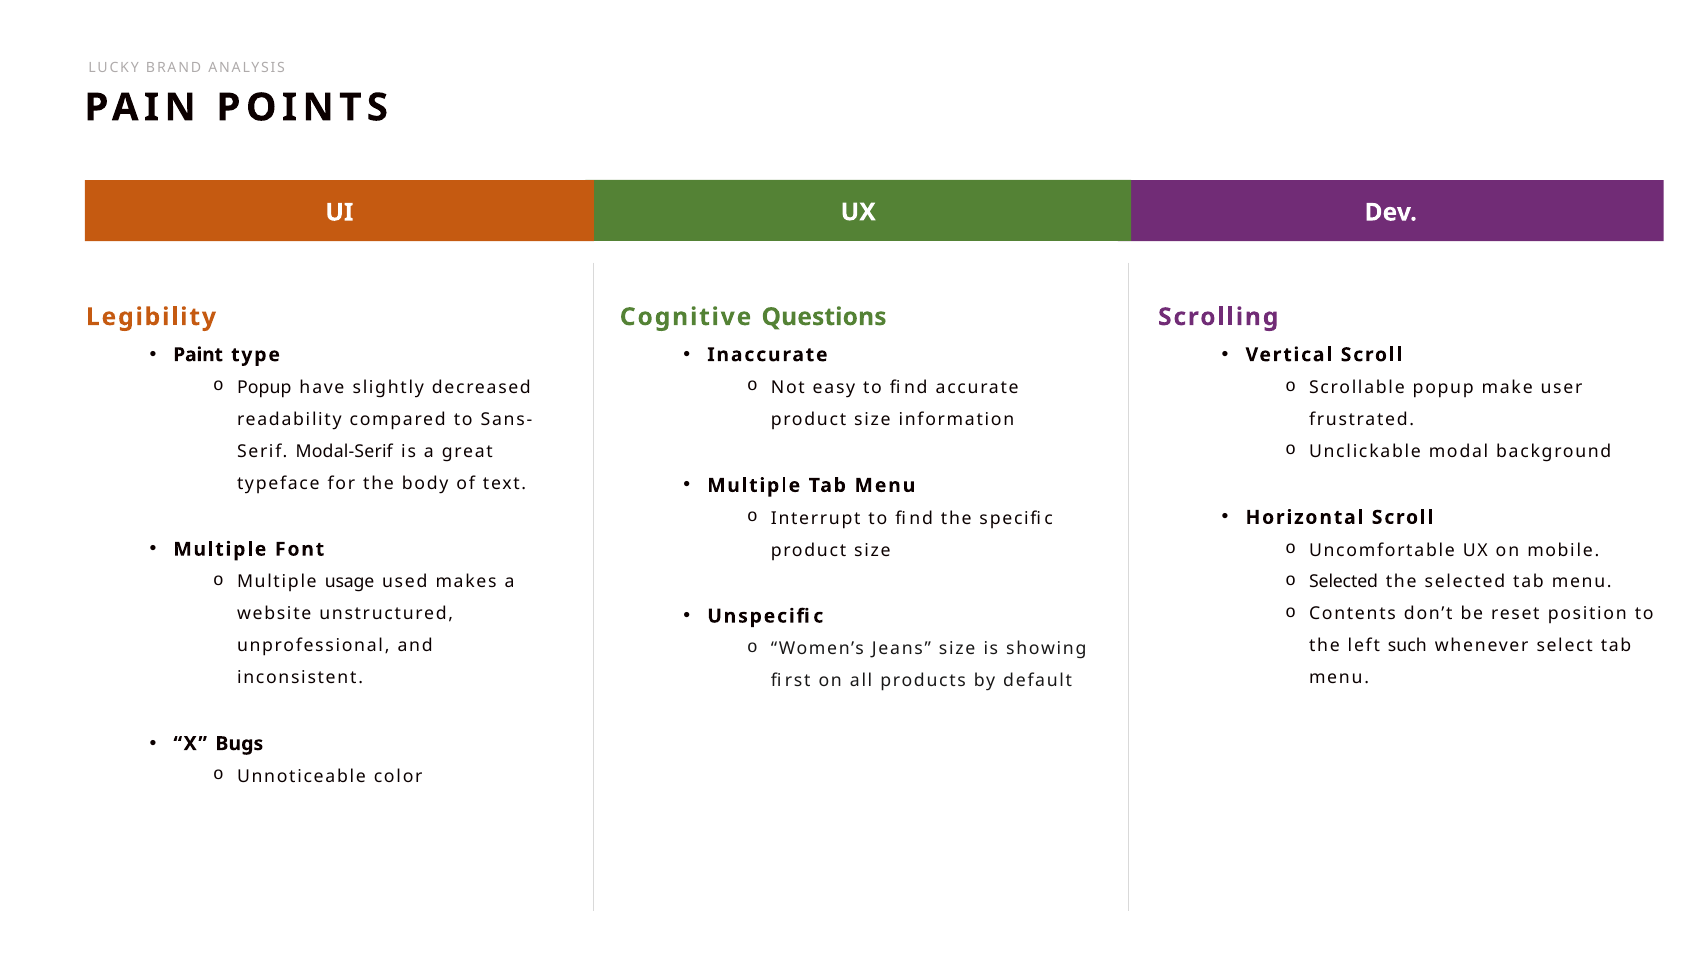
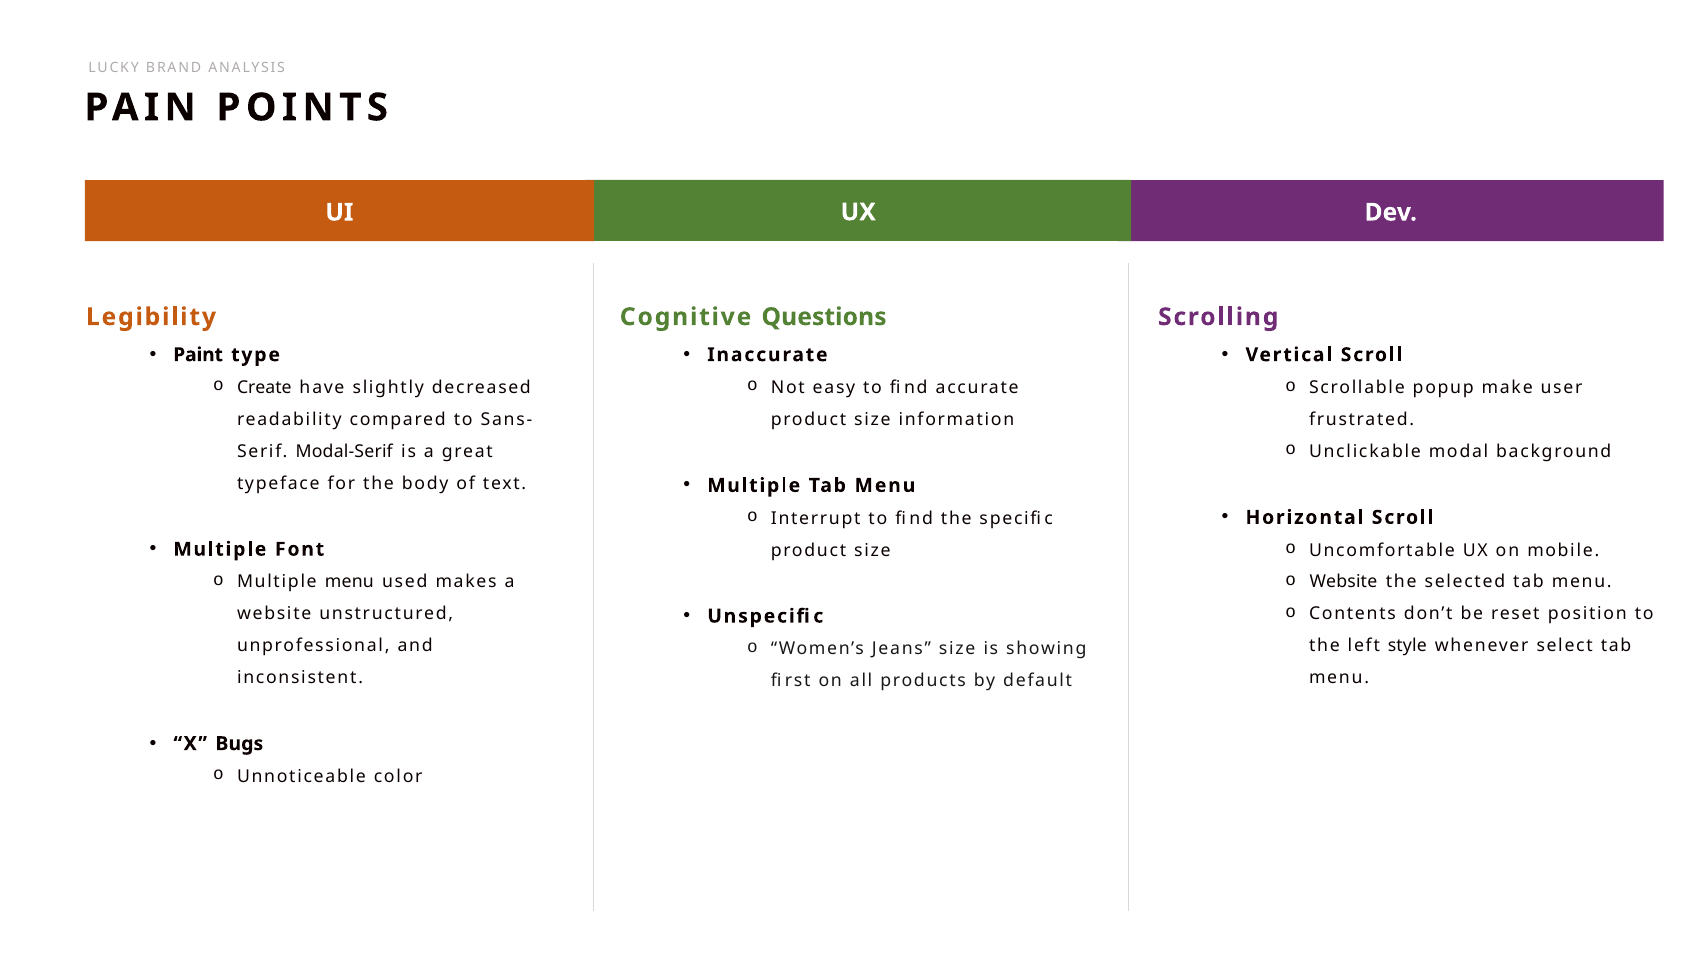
Popup: Popup -> Create (264, 387)
Multiple usage: usage -> menu (349, 582)
Selected: Selected -> Website (1343, 582)
such: such -> style (1407, 646)
